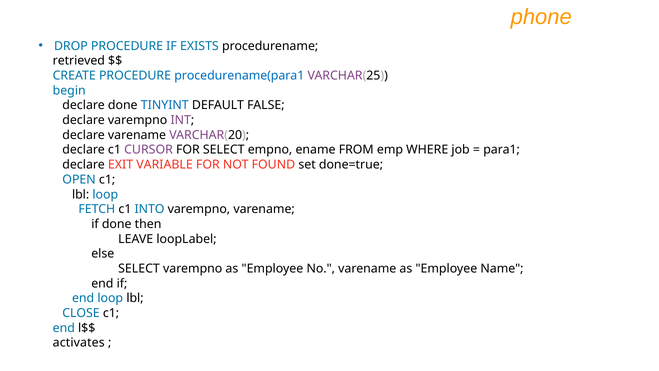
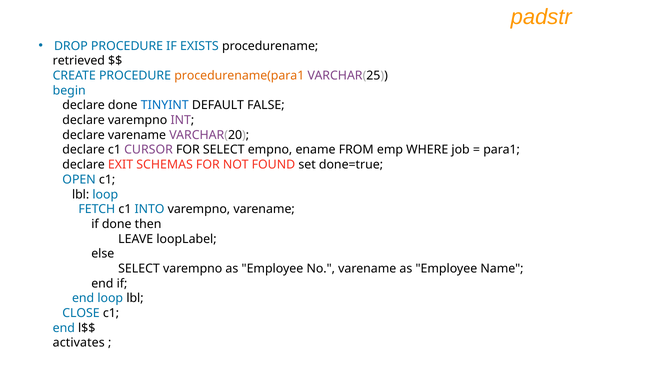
phone: phone -> padstr (541, 17)
procedurename(para1 colour: blue -> orange (239, 76)
VARIABLE: VARIABLE -> SCHEMAS (165, 165)
